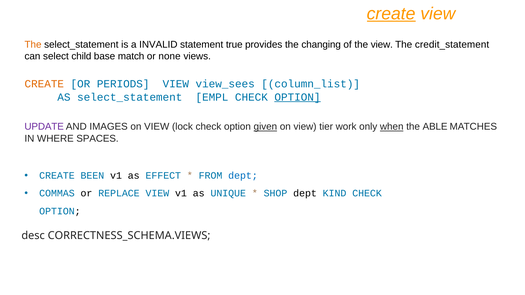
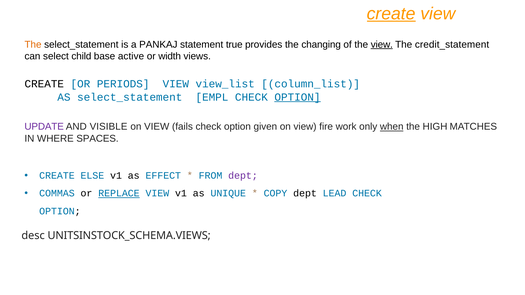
INVALID: INVALID -> PANKAJ (158, 45)
view underline: none -> present (382, 45)
match: match -> active (131, 56)
none: none -> width (170, 56)
CREATE colour: orange -> black (44, 84)
view_sees: view_sees -> view_list (225, 84)
IMAGES: IMAGES -> VISIBLE (109, 127)
lock: lock -> fails (182, 127)
given underline: present -> none (265, 127)
tier: tier -> fire (326, 127)
ABLE: ABLE -> HIGH (435, 127)
BEEN: BEEN -> ELSE (92, 176)
dept colour: blue -> purple (243, 176)
REPLACE underline: none -> present (119, 194)
SHOP: SHOP -> COPY (275, 194)
KIND: KIND -> LEAD (335, 194)
CORRECTNESS_SCHEMA.VIEWS: CORRECTNESS_SCHEMA.VIEWS -> UNITSINSTOCK_SCHEMA.VIEWS (129, 236)
